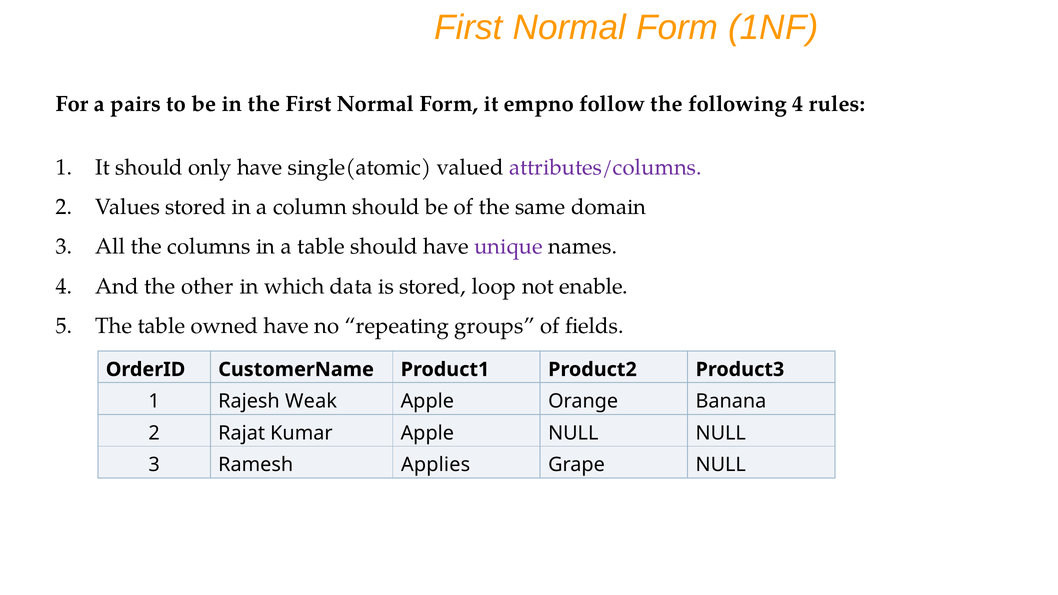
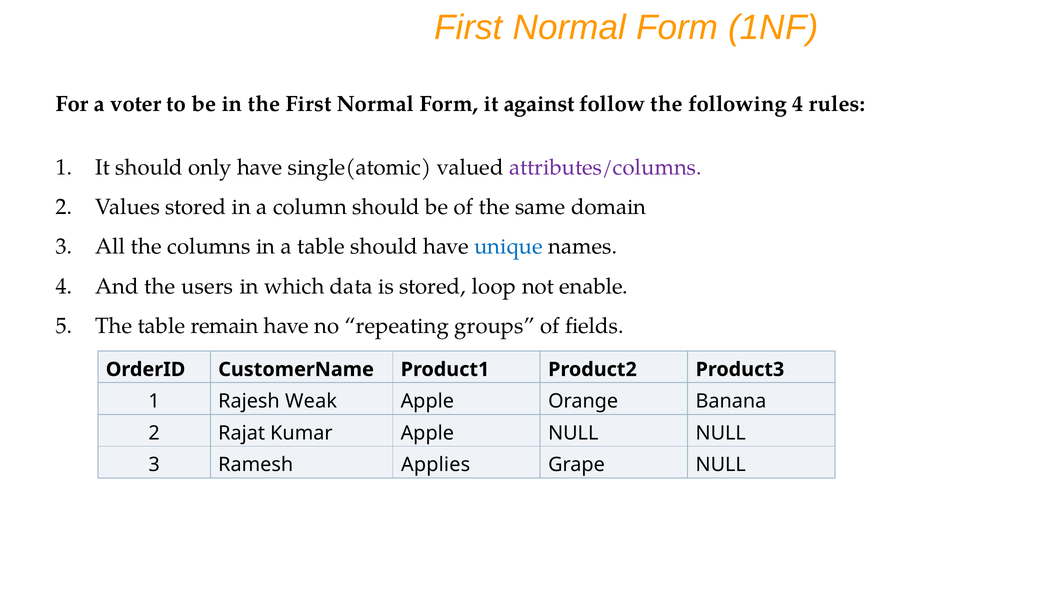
pairs: pairs -> voter (136, 104)
empno: empno -> against (539, 104)
unique colour: purple -> blue (508, 247)
other: other -> users (207, 286)
owned: owned -> remain (225, 326)
